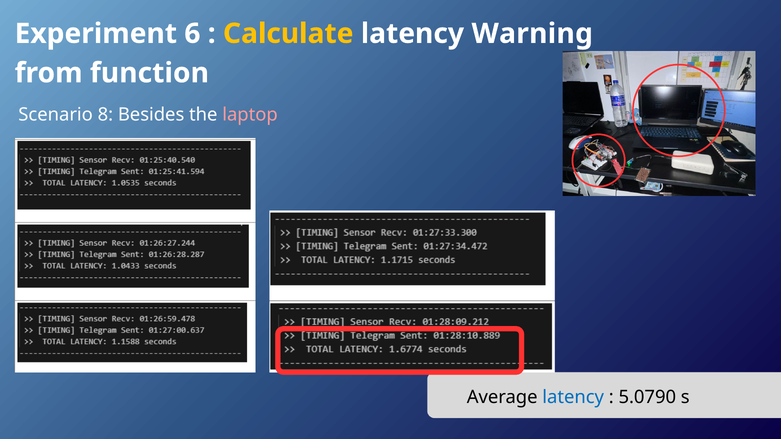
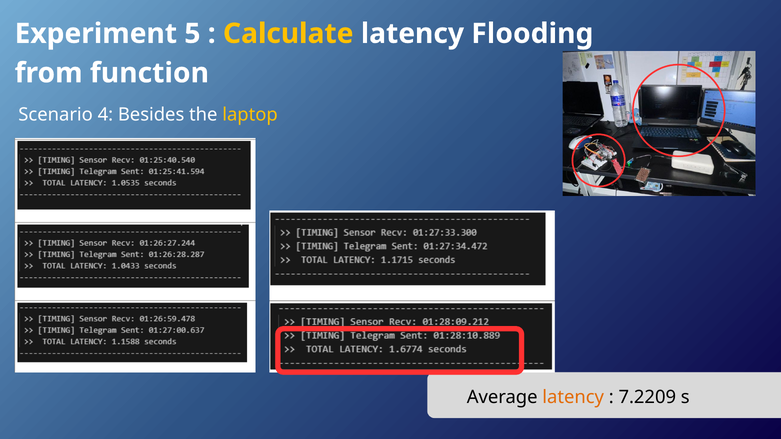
6: 6 -> 5 (192, 34)
Warning: Warning -> Flooding (532, 34)
8: 8 -> 4 (105, 115)
laptop colour: pink -> yellow (250, 115)
latency colour: blue -> orange (573, 398)
5.0790: 5.0790 -> 7.2209 (647, 398)
